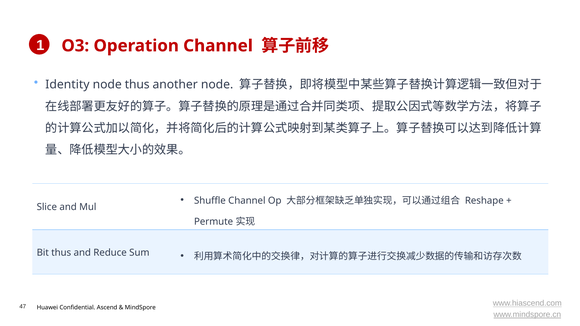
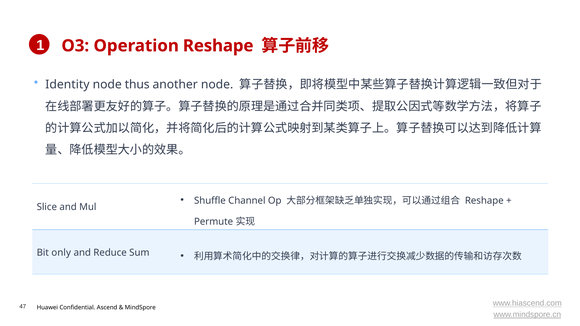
Operation Channel: Channel -> Reshape (218, 46)
Bit thus: thus -> only (61, 253)
